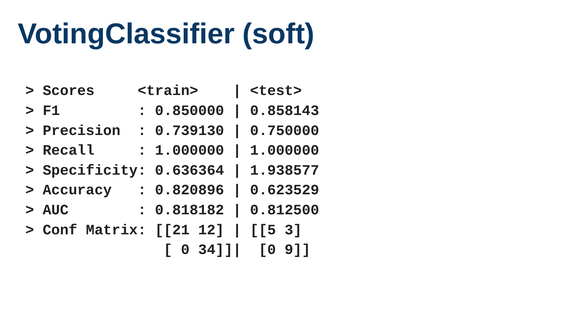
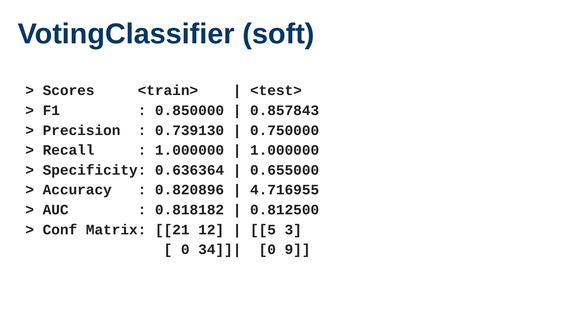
0.858143: 0.858143 -> 0.857843 (285, 110)
1.938577: 1.938577 -> 0.655000 (285, 170)
0.623529: 0.623529 -> 4.716955 (285, 190)
